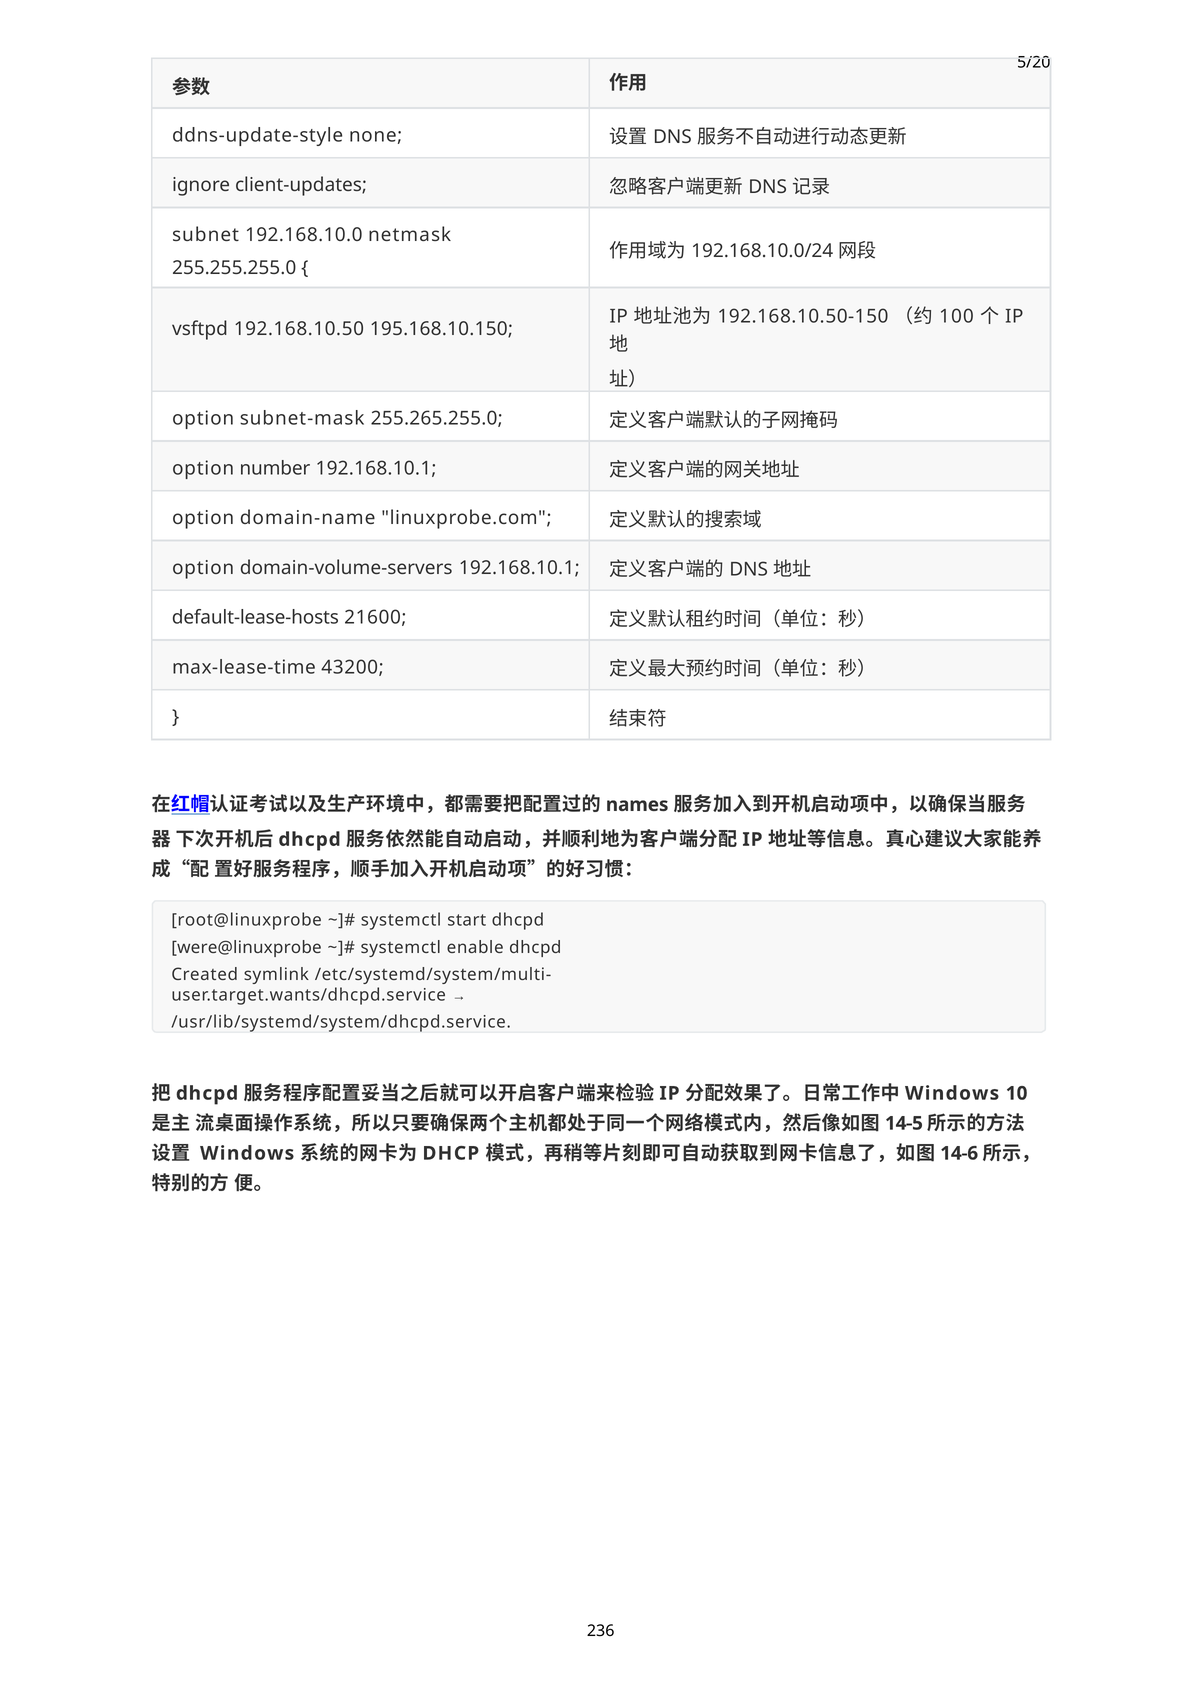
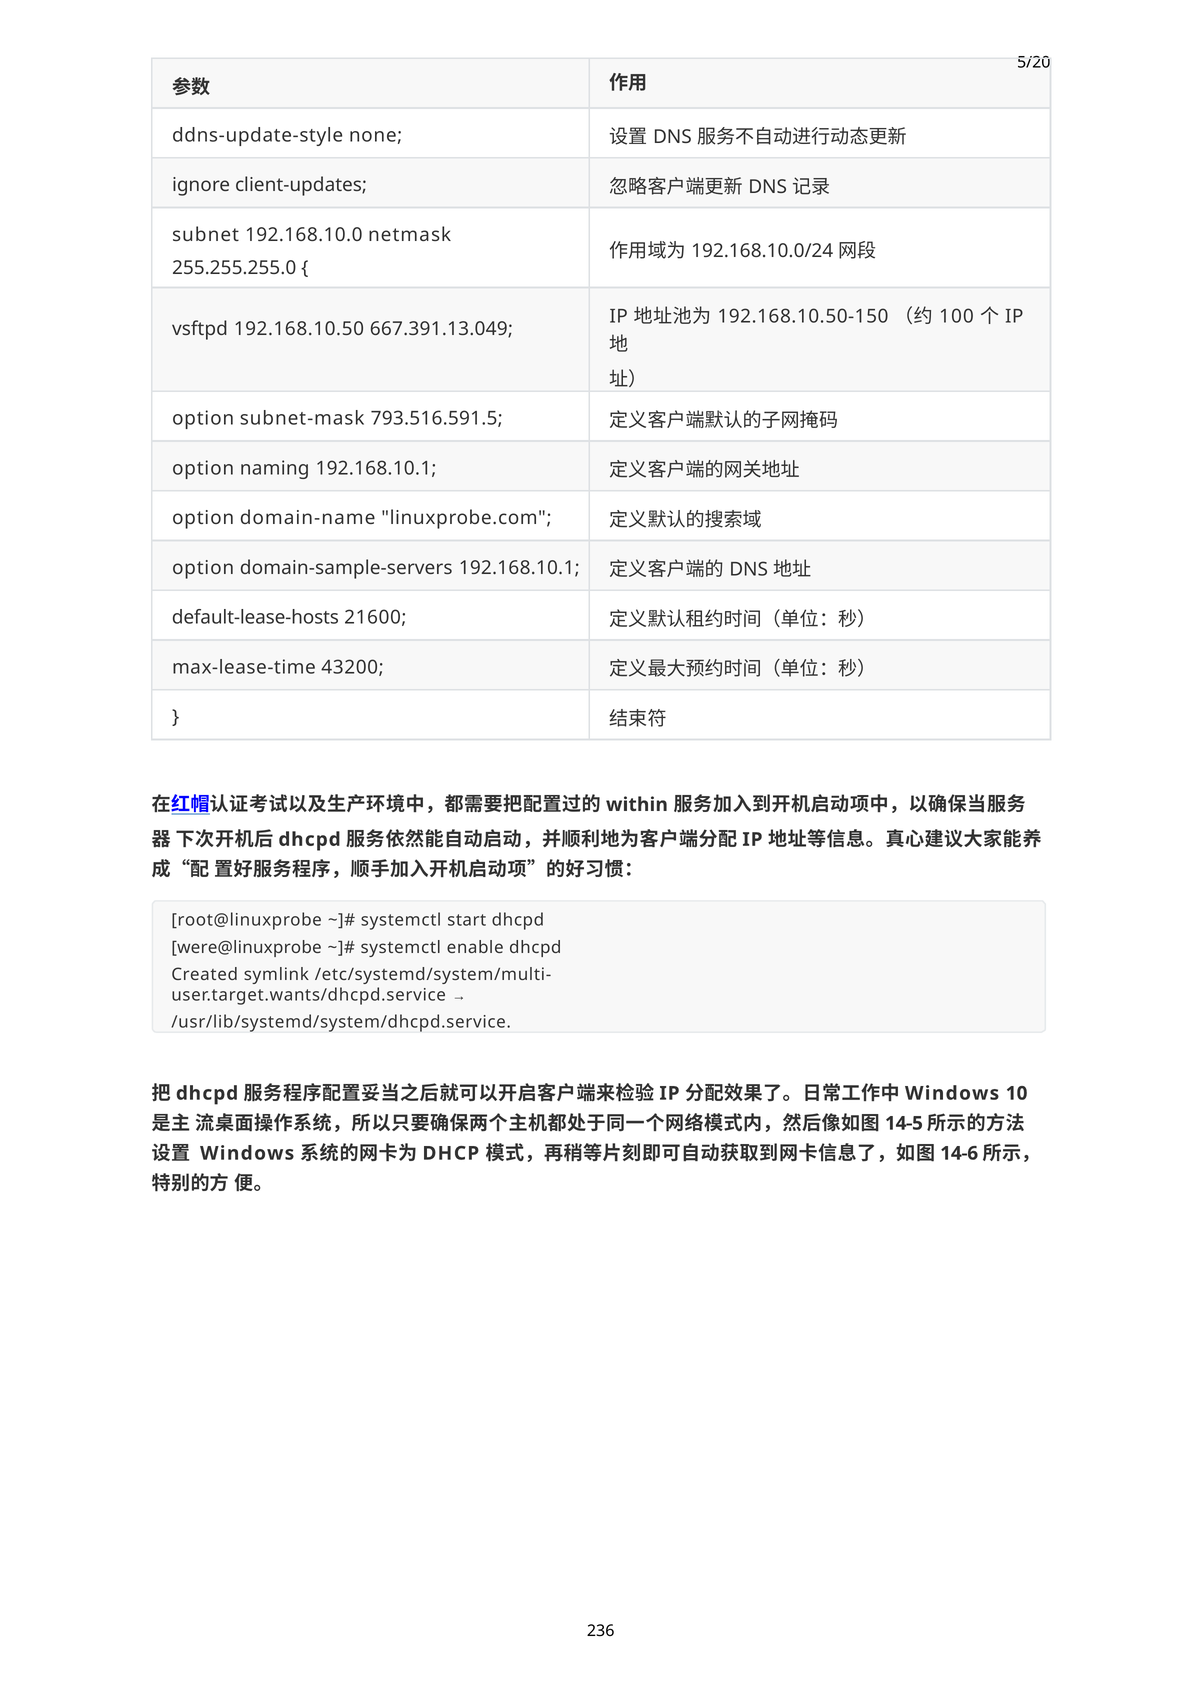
195.168.10.150: 195.168.10.150 -> 667.391.13.049 (441, 329)
255.265.255.0: 255.265.255.0 -> 793.516.591.5 (437, 418)
number: number -> naming (275, 468)
domain-volume-servers: domain-volume-servers -> domain-sample-servers (346, 568)
names: names -> within (637, 804)
